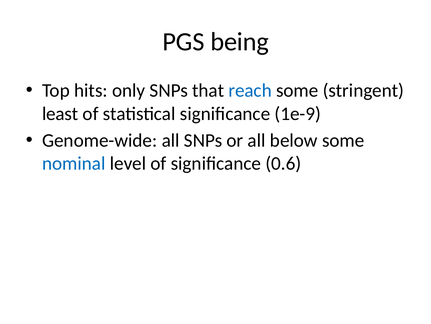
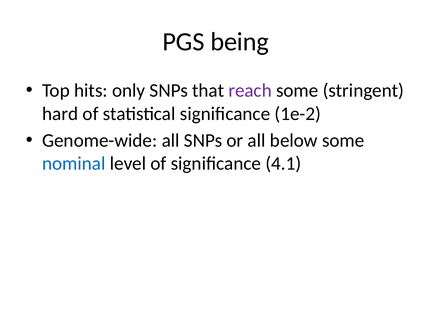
reach colour: blue -> purple (250, 90)
least: least -> hard (60, 113)
1e-9: 1e-9 -> 1e-2 (298, 113)
0.6: 0.6 -> 4.1 (283, 163)
